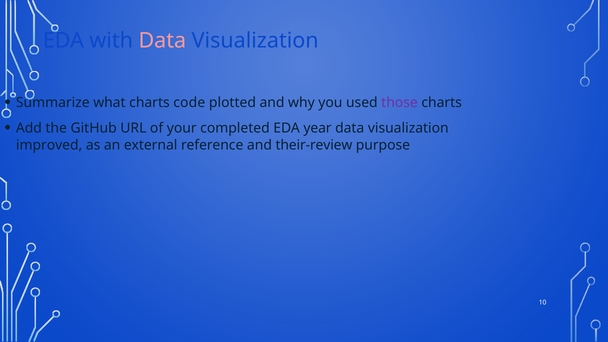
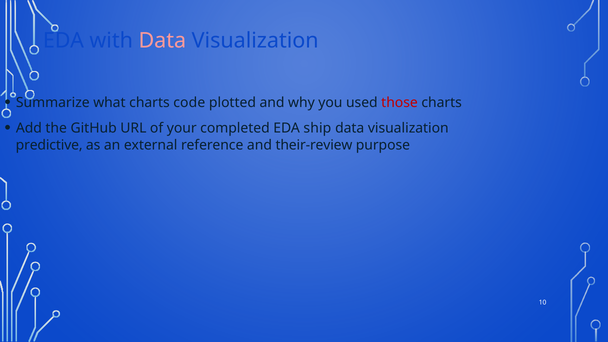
those colour: purple -> red (400, 103)
year: year -> ship (317, 128)
improved: improved -> predictive (49, 145)
